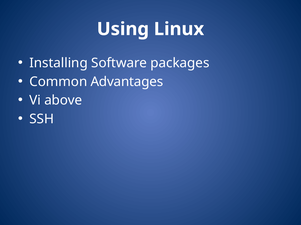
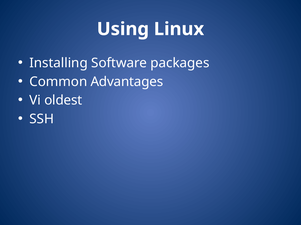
above: above -> oldest (63, 101)
